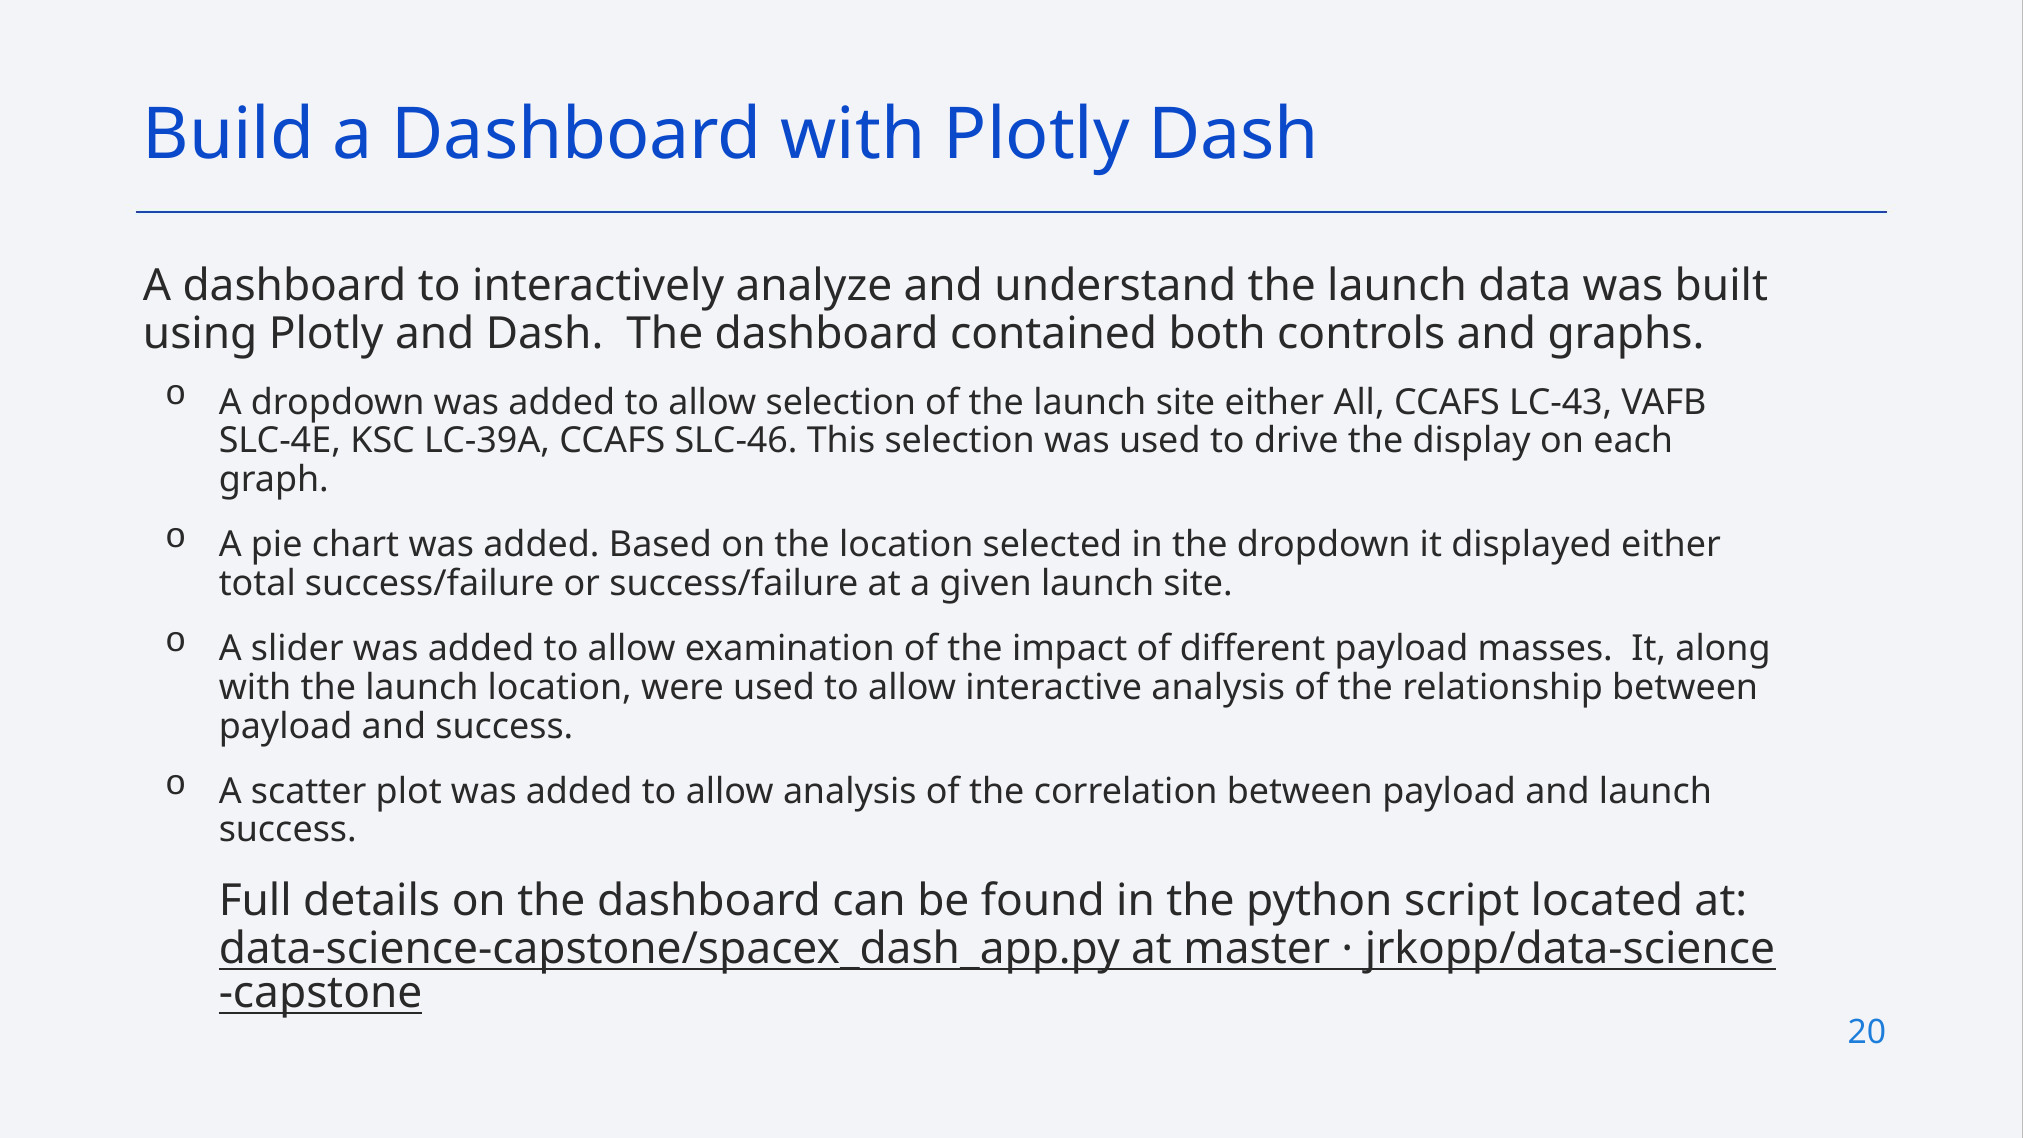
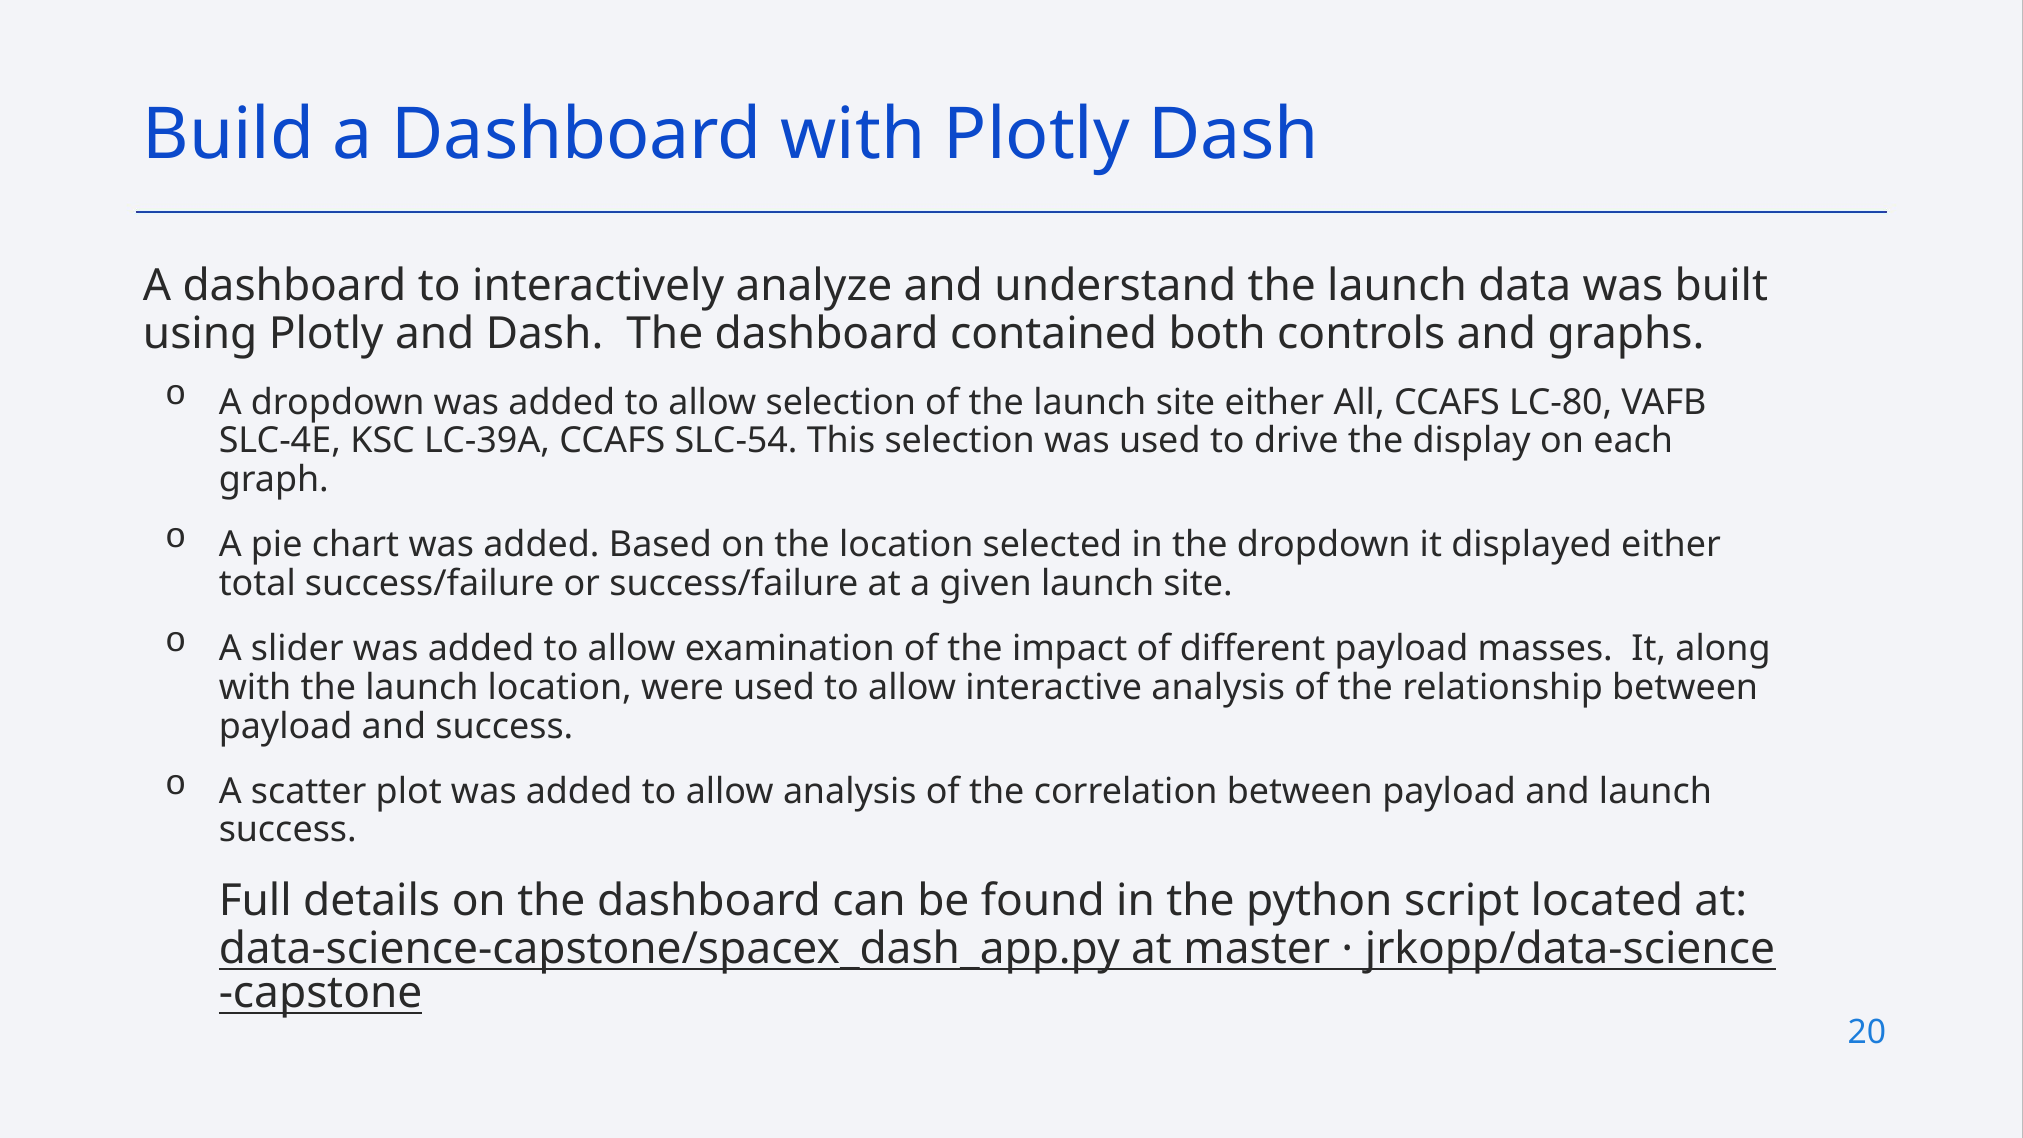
LC-43: LC-43 -> LC-80 (1561, 402)
SLC-46: SLC-46 -> SLC-54 (736, 441)
